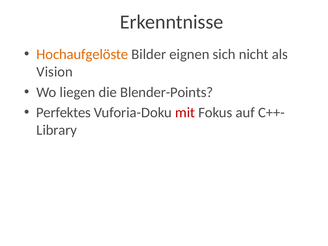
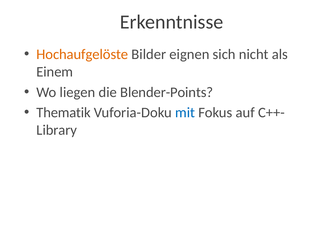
Vision: Vision -> Einem (55, 72)
Perfektes: Perfektes -> Thematik (64, 113)
mit colour: red -> blue (185, 113)
